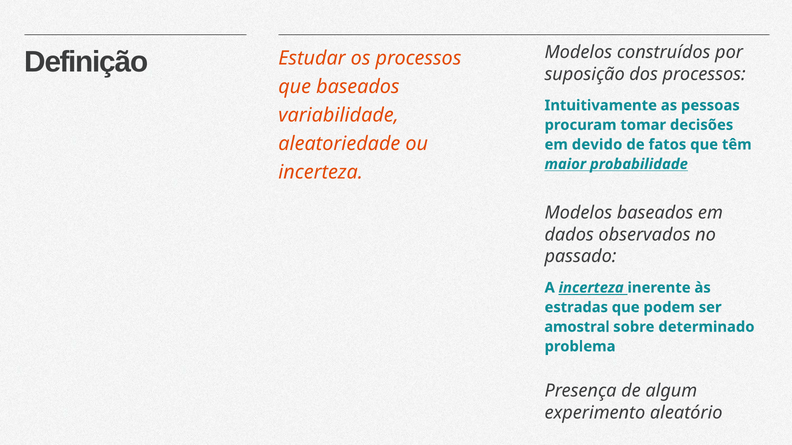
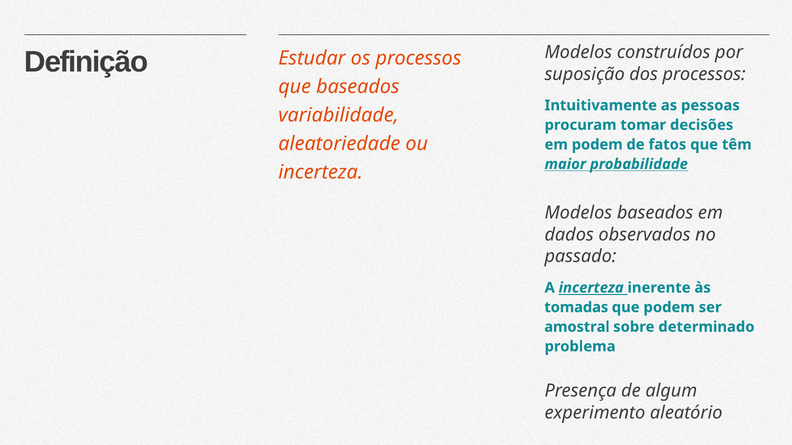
em devido: devido -> podem (597, 145)
estradas: estradas -> tomadas (576, 308)
